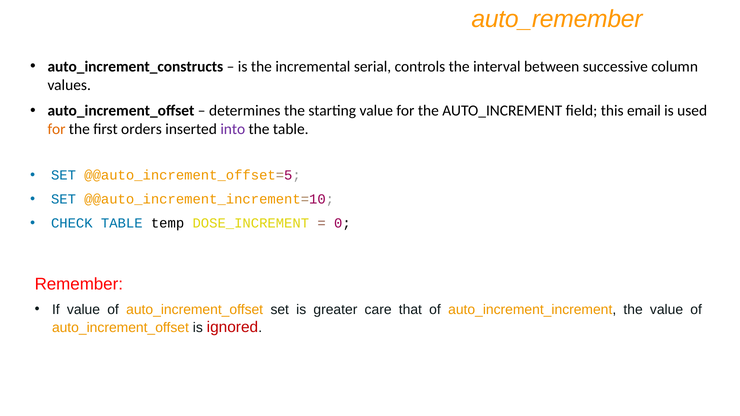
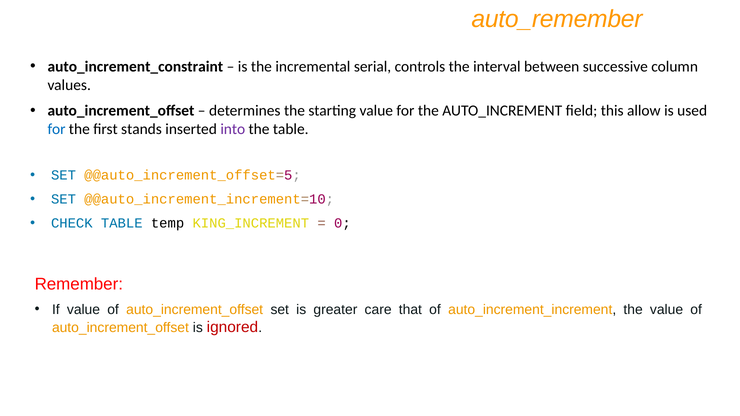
auto_increment_constructs: auto_increment_constructs -> auto_increment_constraint (135, 66)
email: email -> allow (644, 111)
for colour: orange -> blue (57, 129)
orders: orders -> stands (141, 129)
DOSE_INCREMENT: DOSE_INCREMENT -> KING_INCREMENT (251, 223)
